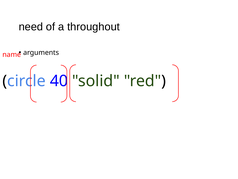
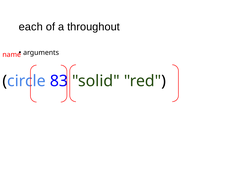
need: need -> each (31, 27)
40: 40 -> 83 (59, 81)
